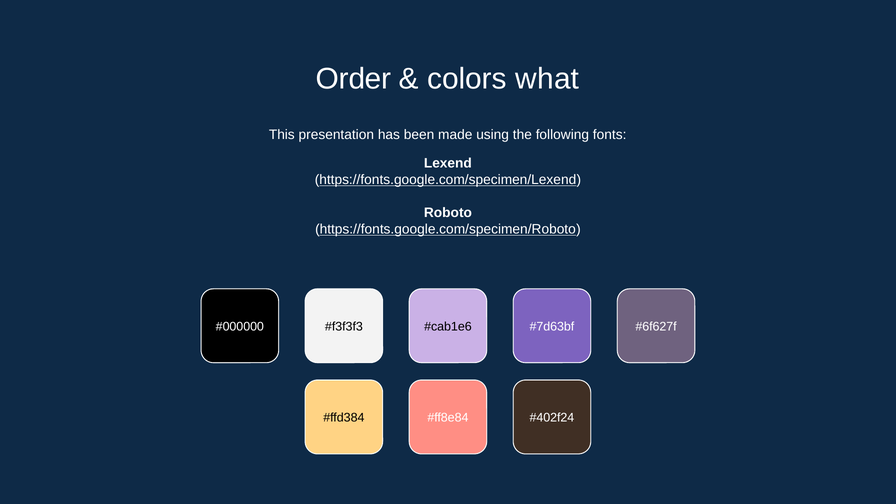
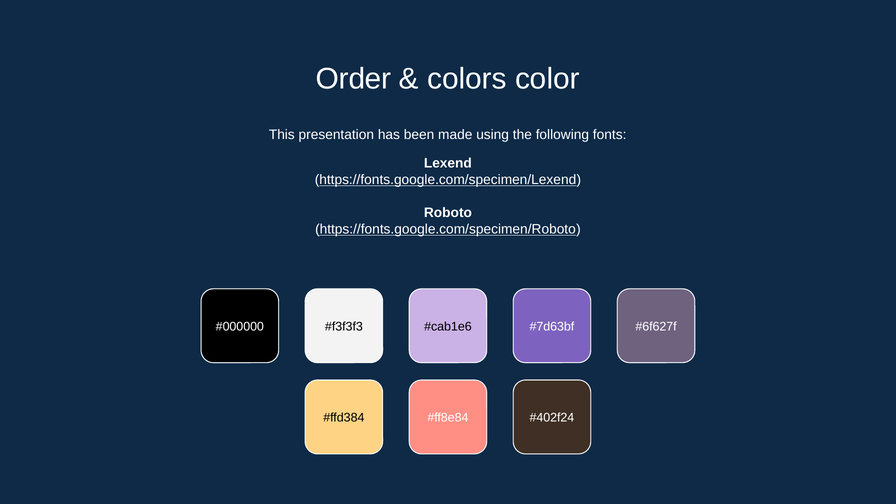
what: what -> color (547, 79)
